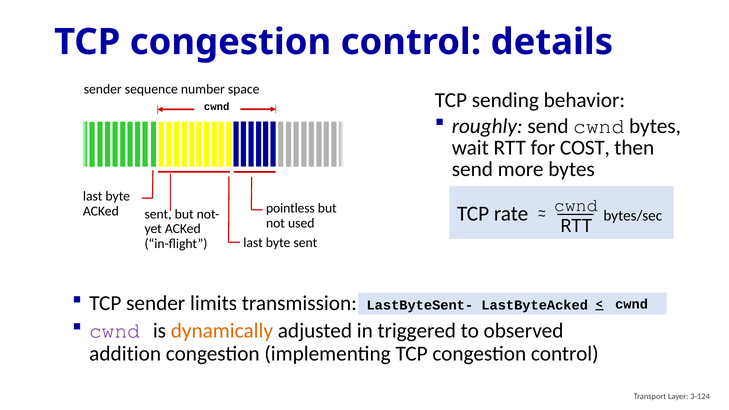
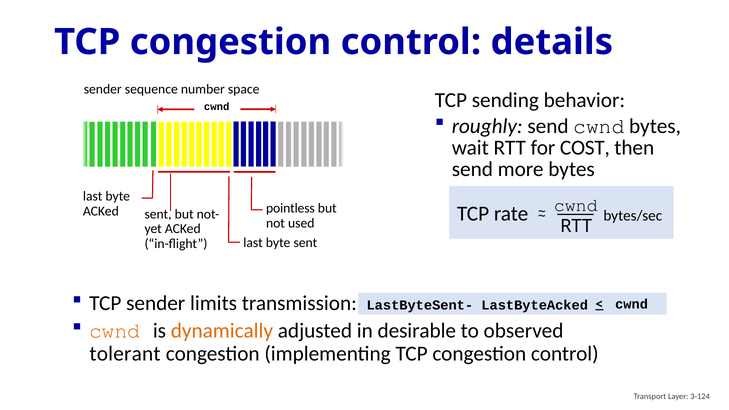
cwnd colour: purple -> orange (115, 331)
triggered: triggered -> desirable (417, 331)
addition: addition -> tolerant (125, 354)
